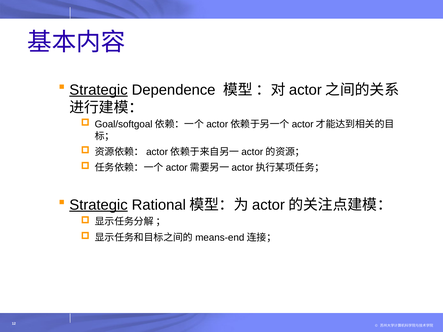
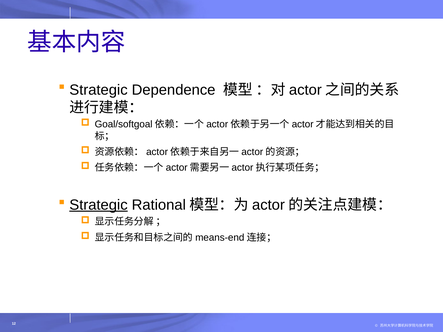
Strategic underline: present -> none (99, 90)
